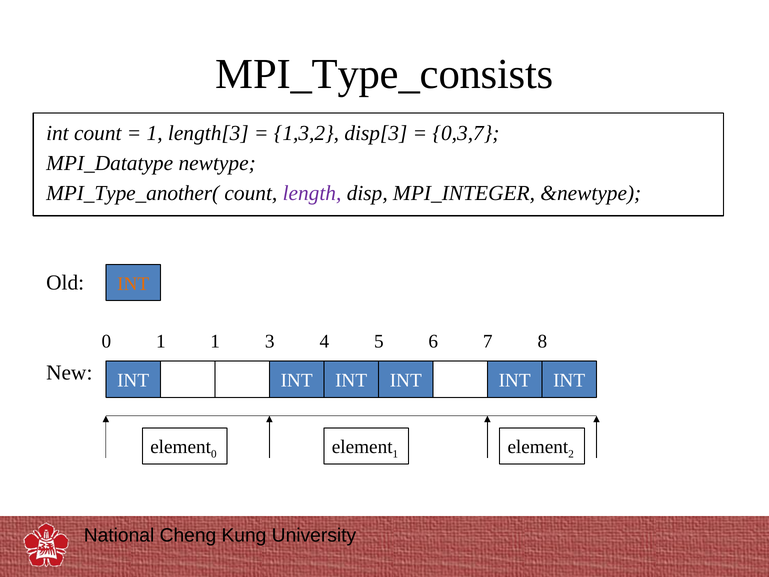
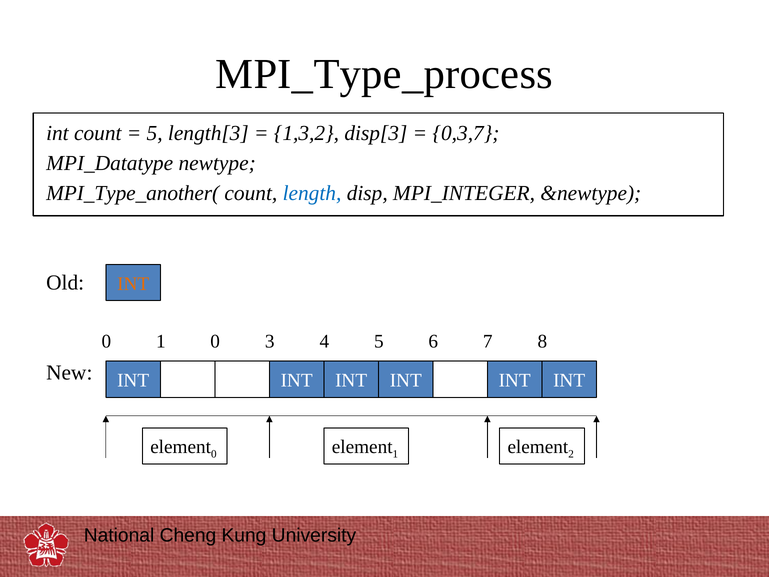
MPI_Type_consists: MPI_Type_consists -> MPI_Type_process (384, 74)
1: 1 -> 5 (155, 133)
length colour: purple -> blue (312, 193)
1 1: 1 -> 0 (215, 341)
